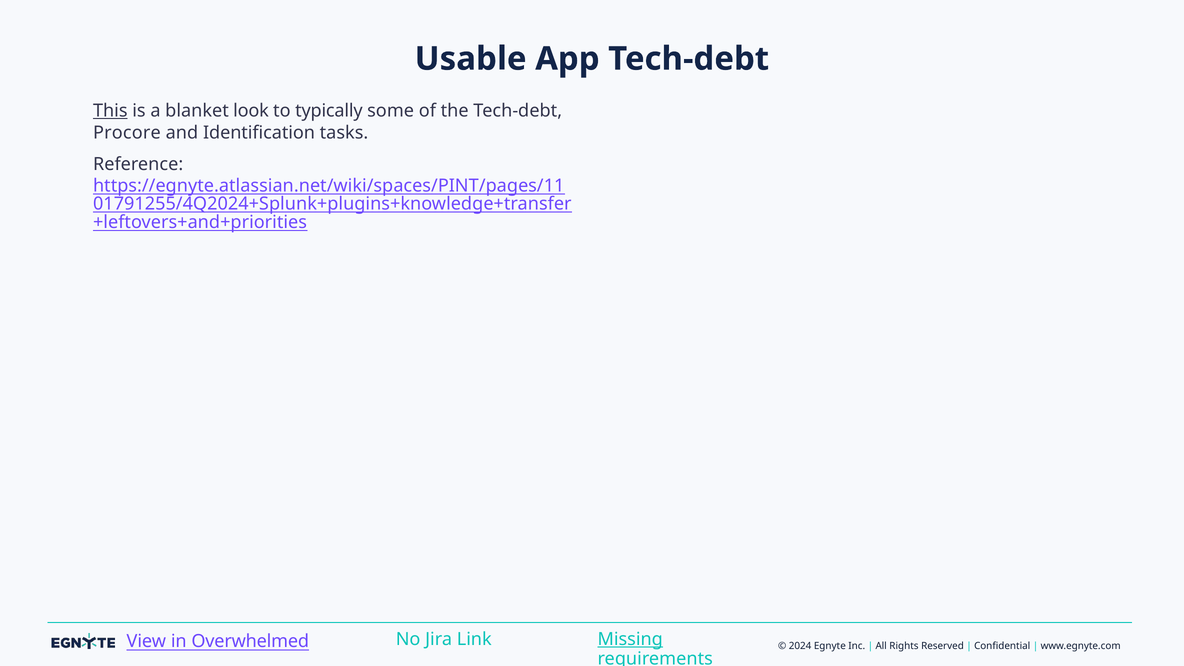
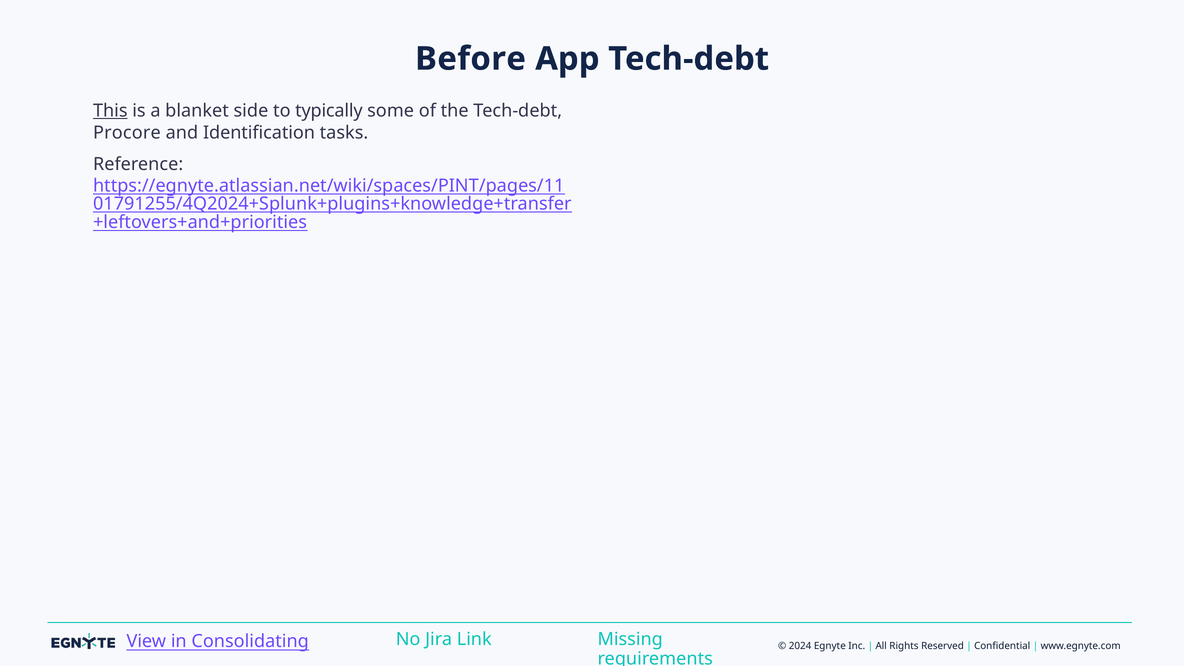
Usable: Usable -> Before (470, 59)
look: look -> side (251, 111)
Overwhelmed: Overwhelmed -> Consolidating (250, 642)
Missing underline: present -> none (630, 639)
